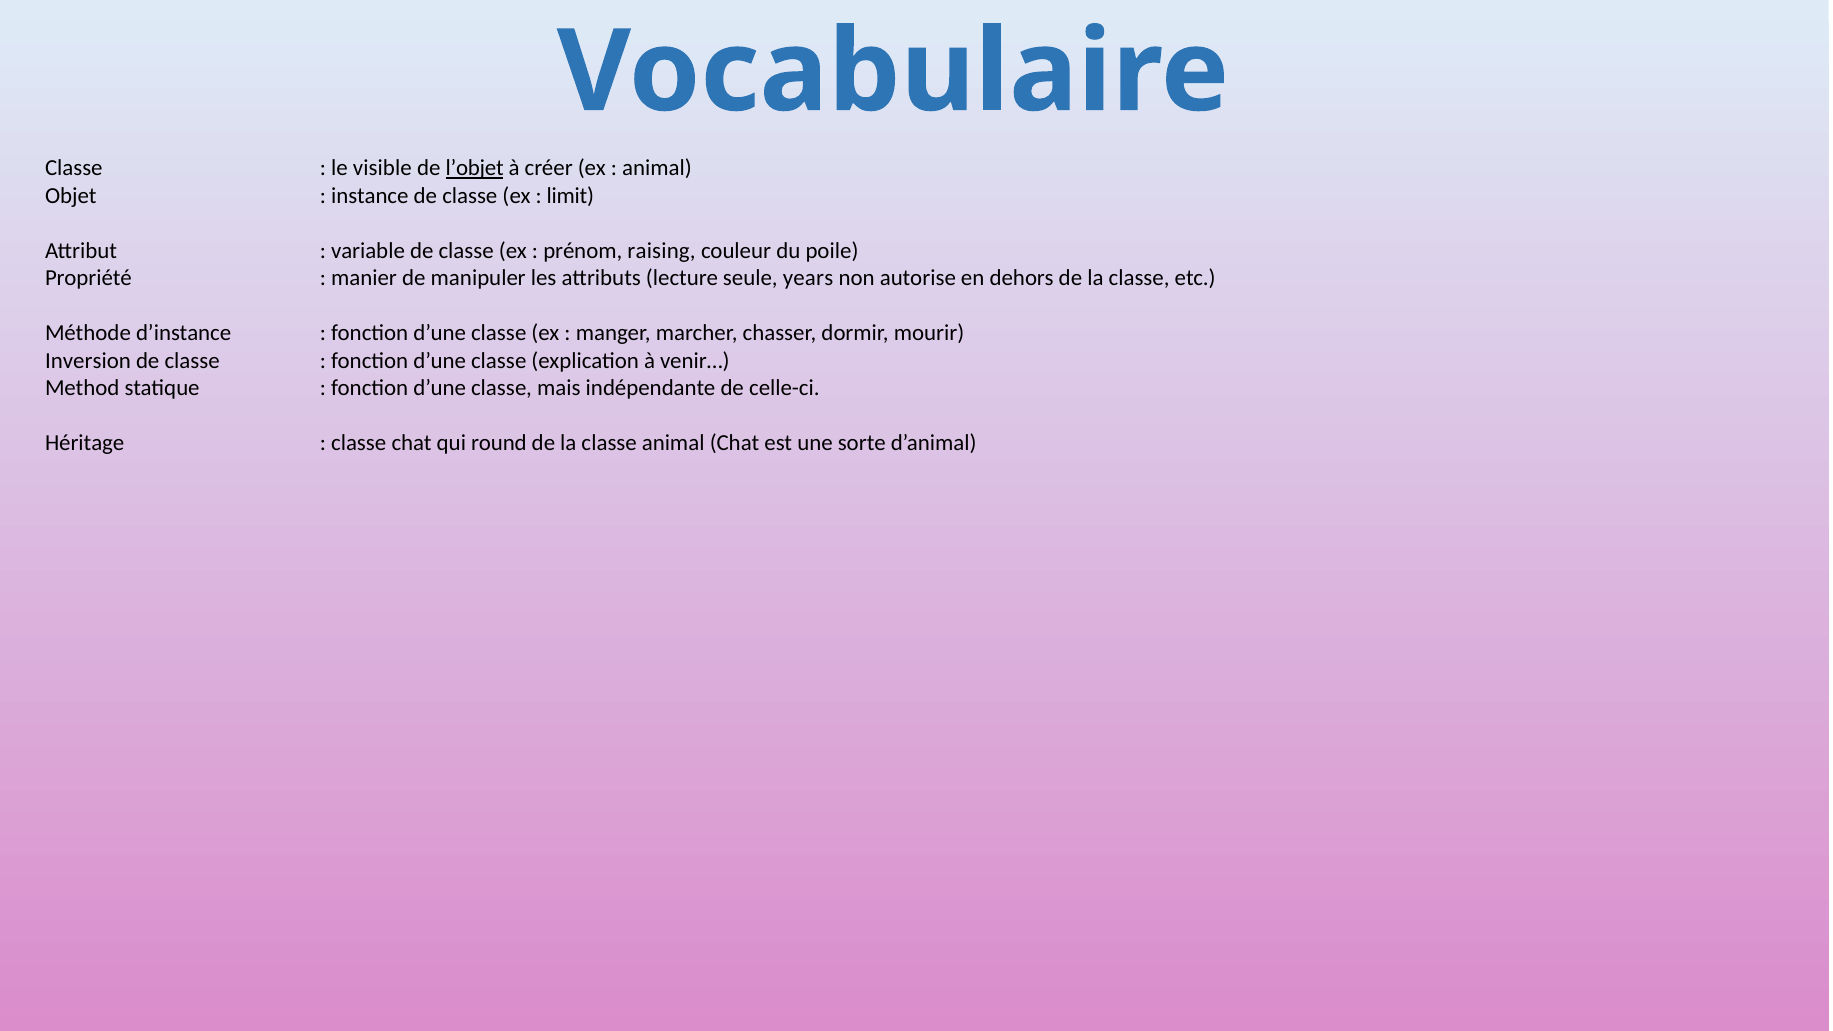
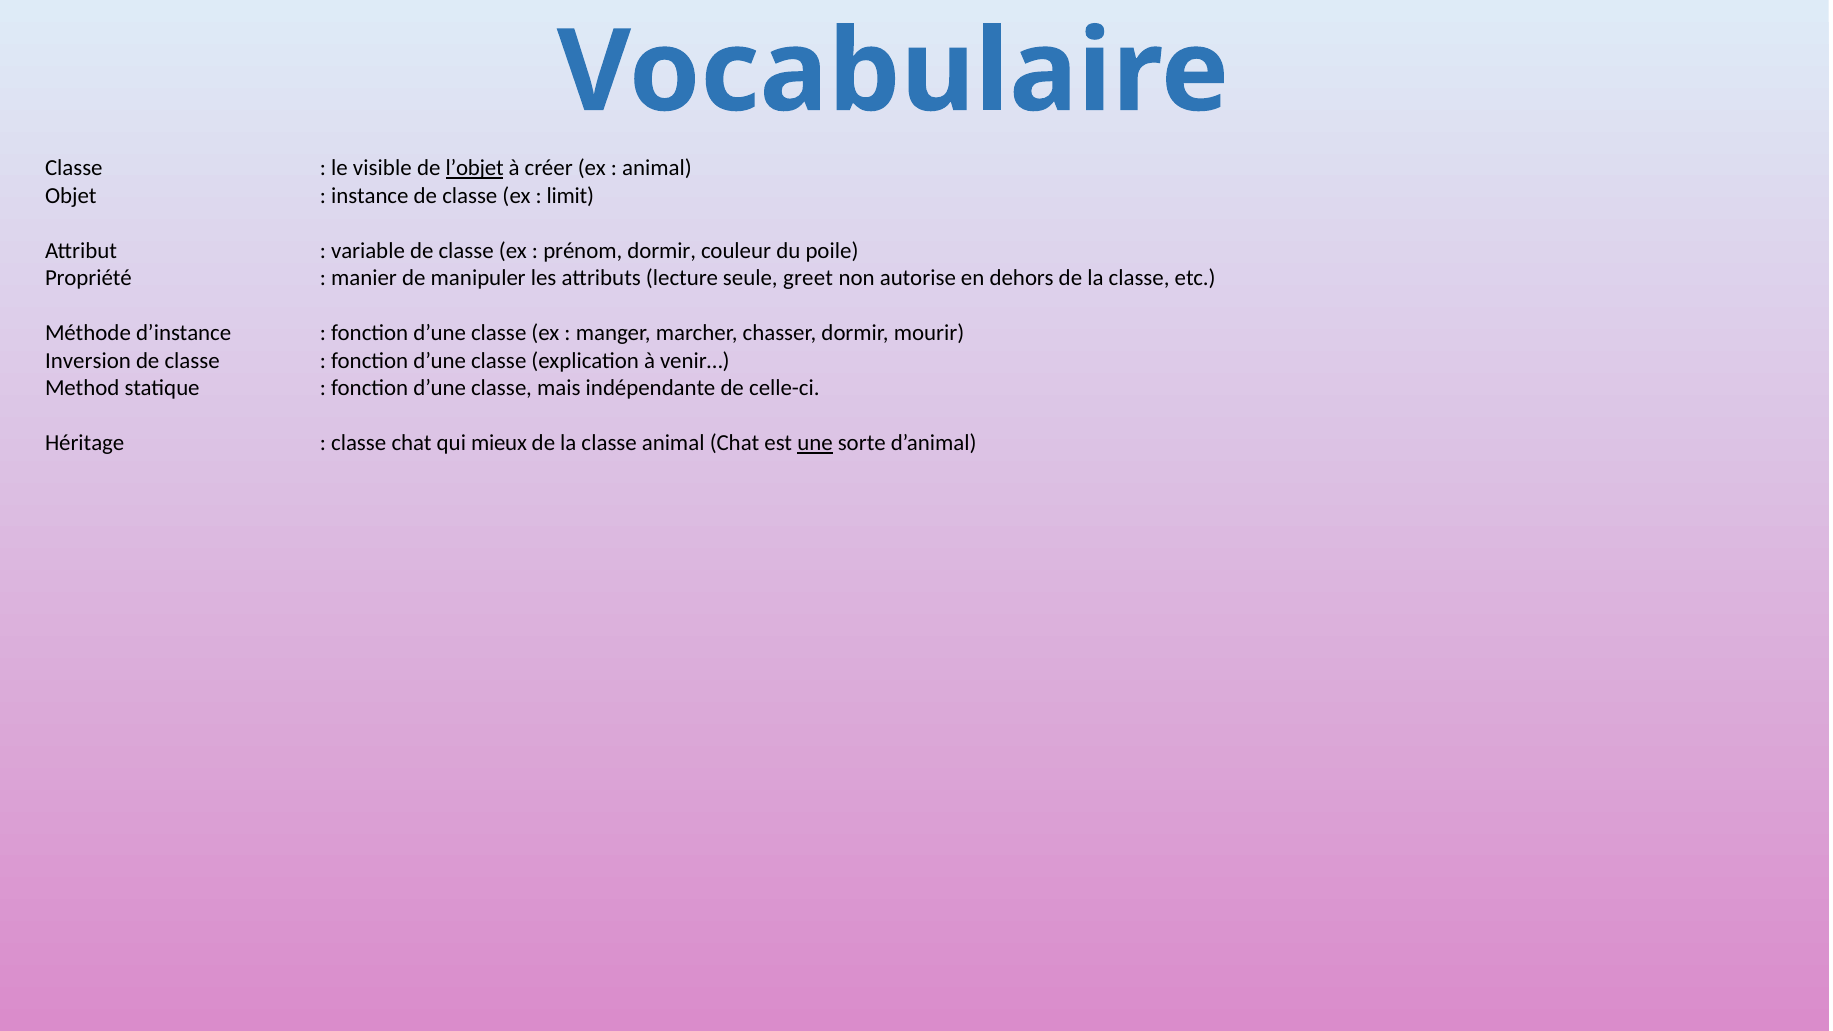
prénom raising: raising -> dormir (662, 251)
years: years -> greet (808, 278)
round: round -> mieux (499, 443)
une underline: none -> present (815, 443)
